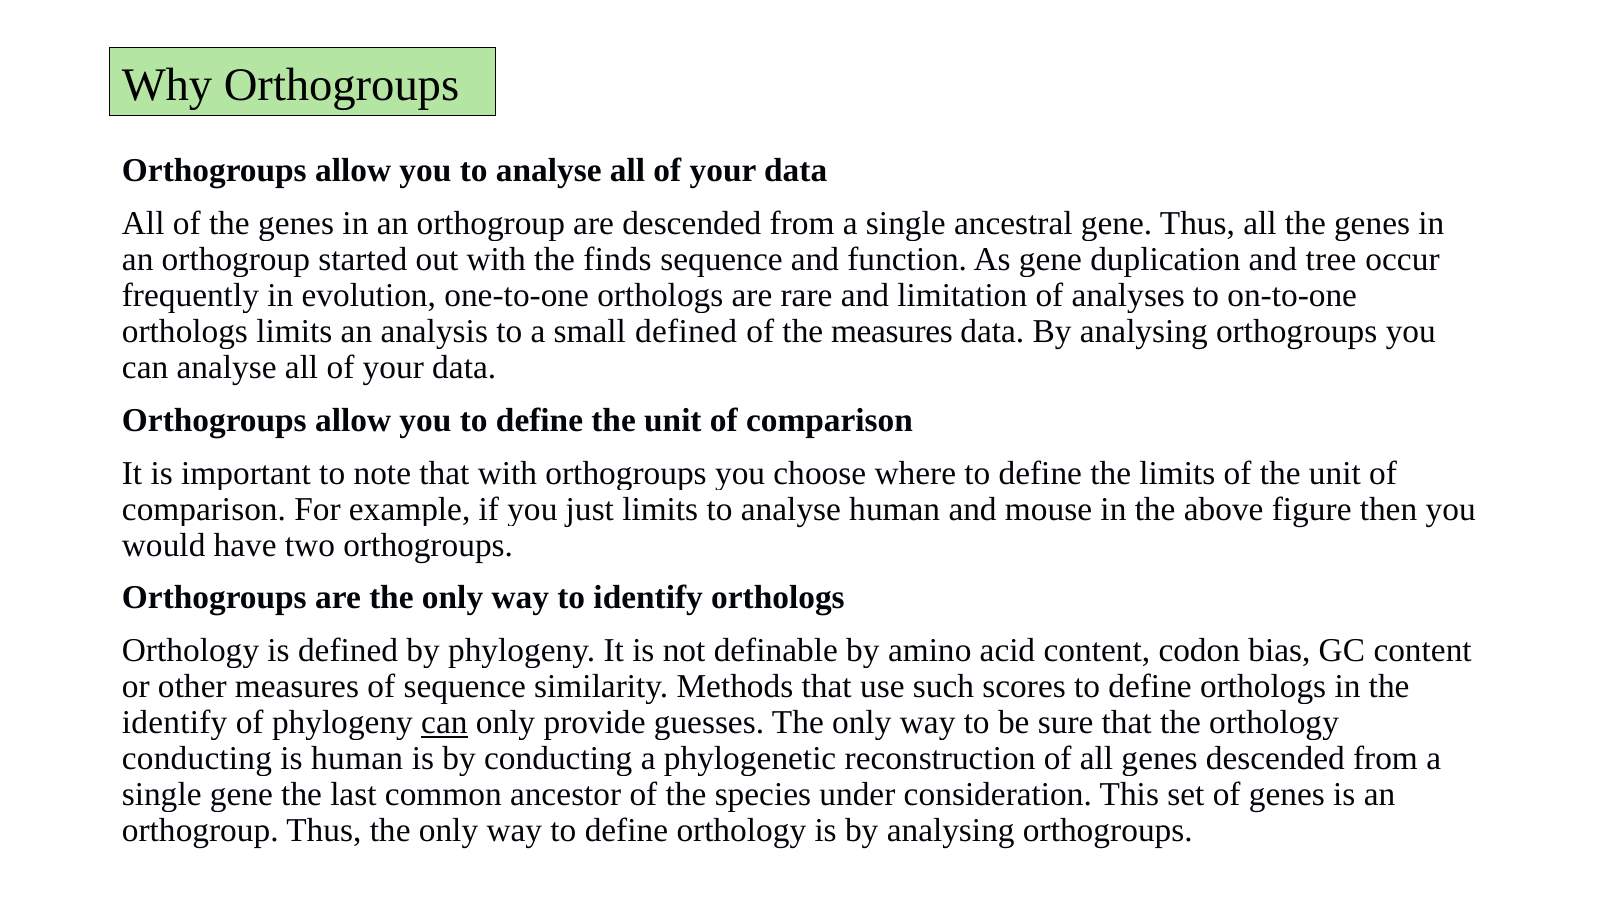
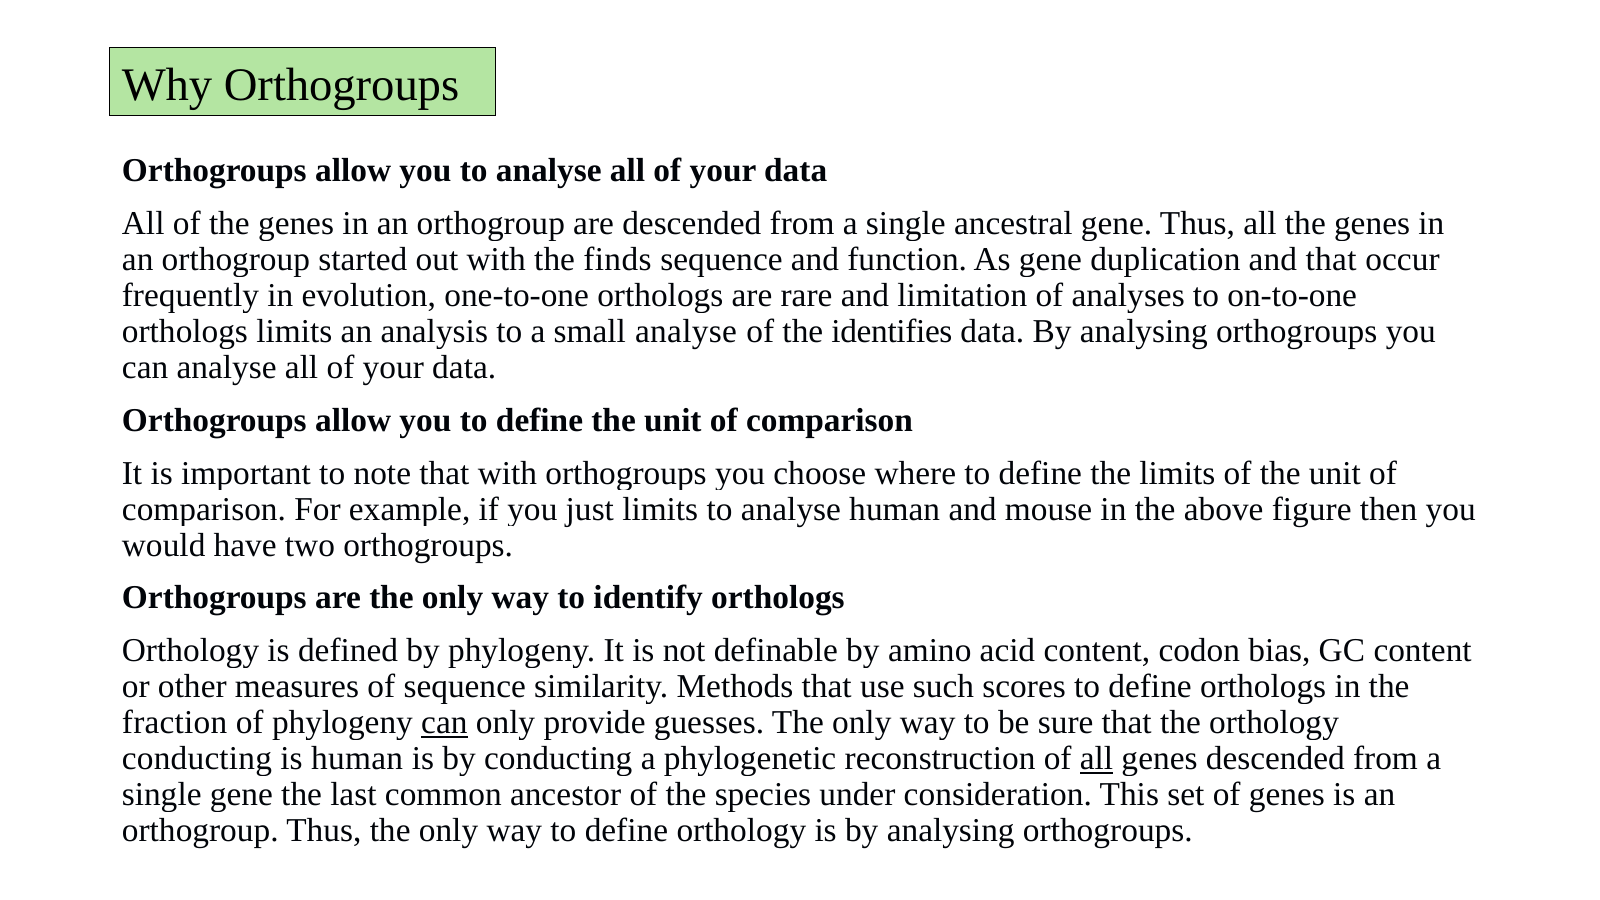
and tree: tree -> that (1331, 260)
small defined: defined -> analyse (686, 332)
the measures: measures -> identifies (892, 332)
identify: identify -> fraction (175, 722)
all underline: none -> present (1097, 758)
